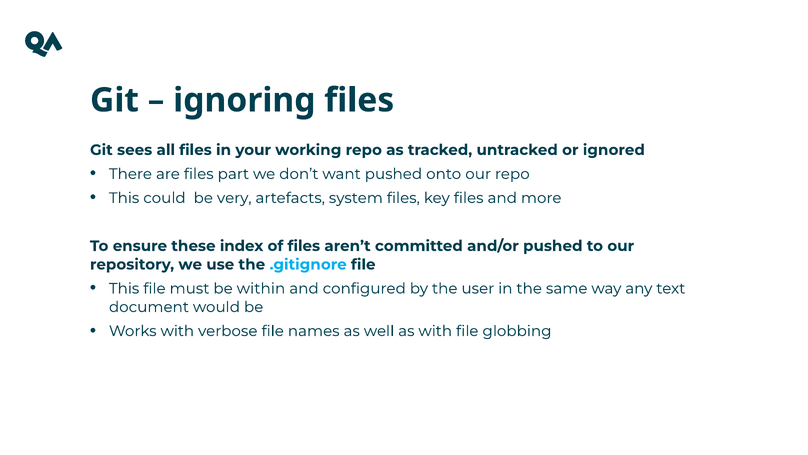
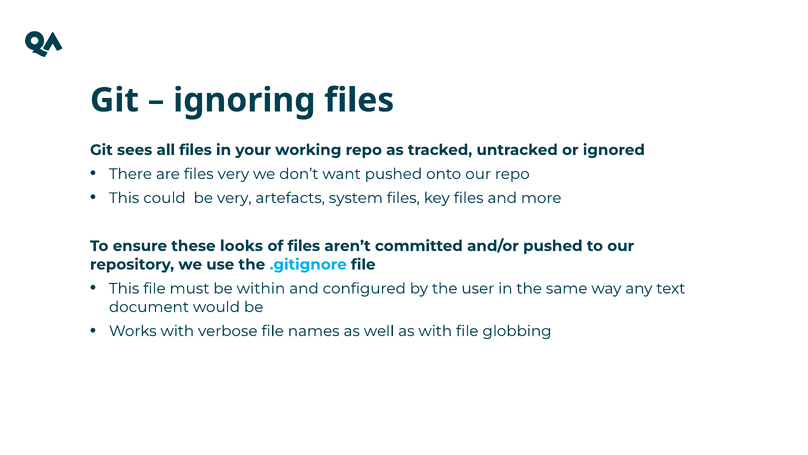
files part: part -> very (233, 174)
index: index -> looks (241, 246)
